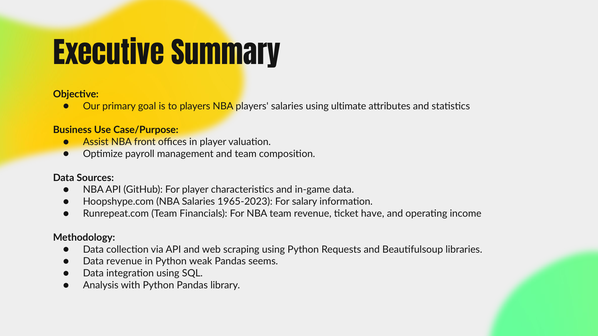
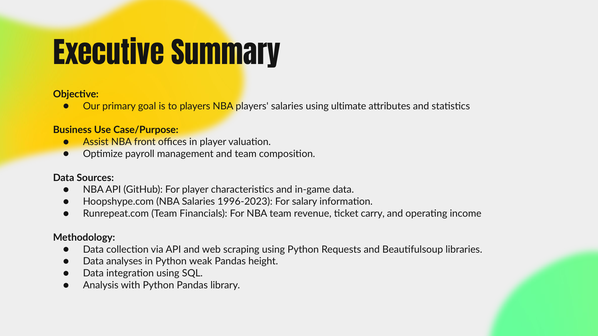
1965-2023: 1965-2023 -> 1996-2023 (245, 202)
have: have -> carry (373, 214)
Data revenue: revenue -> analyses (124, 262)
seems: seems -> height (263, 262)
